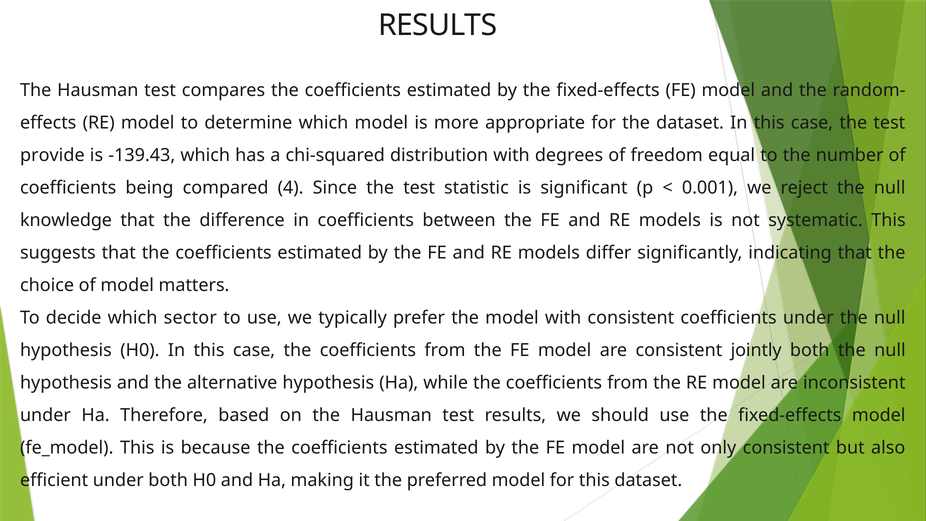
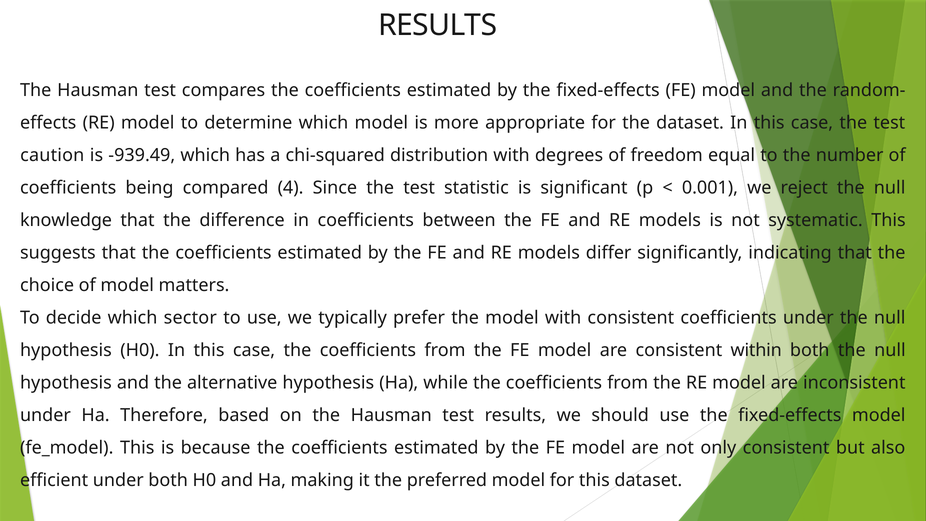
provide: provide -> caution (52, 155)
-139.43: -139.43 -> -939.49 (142, 155)
jointly: jointly -> within (756, 350)
